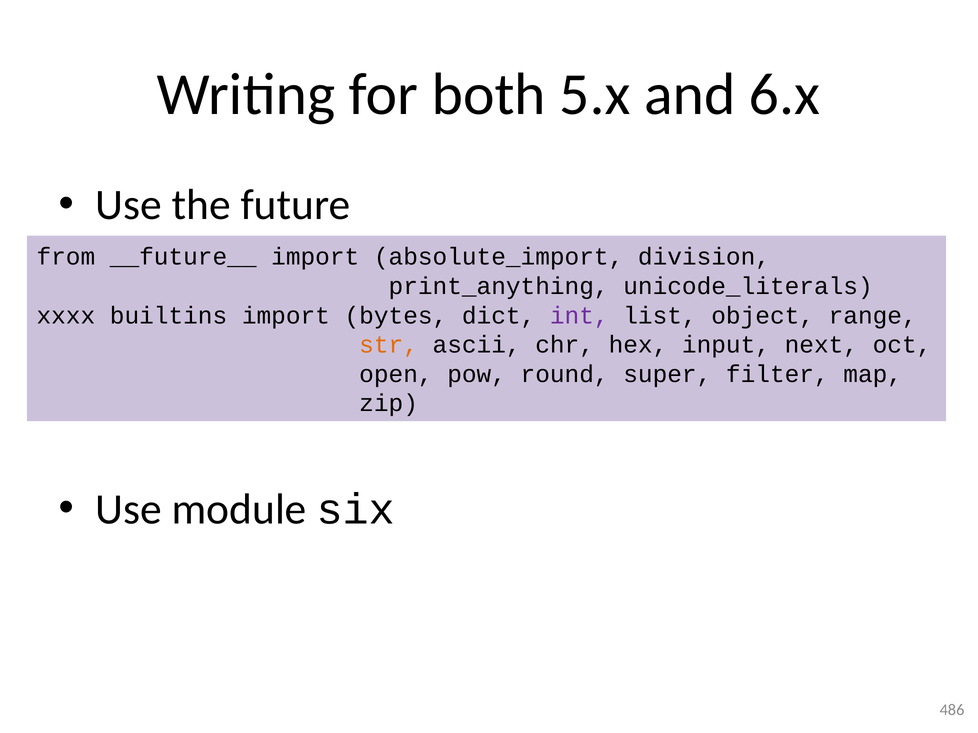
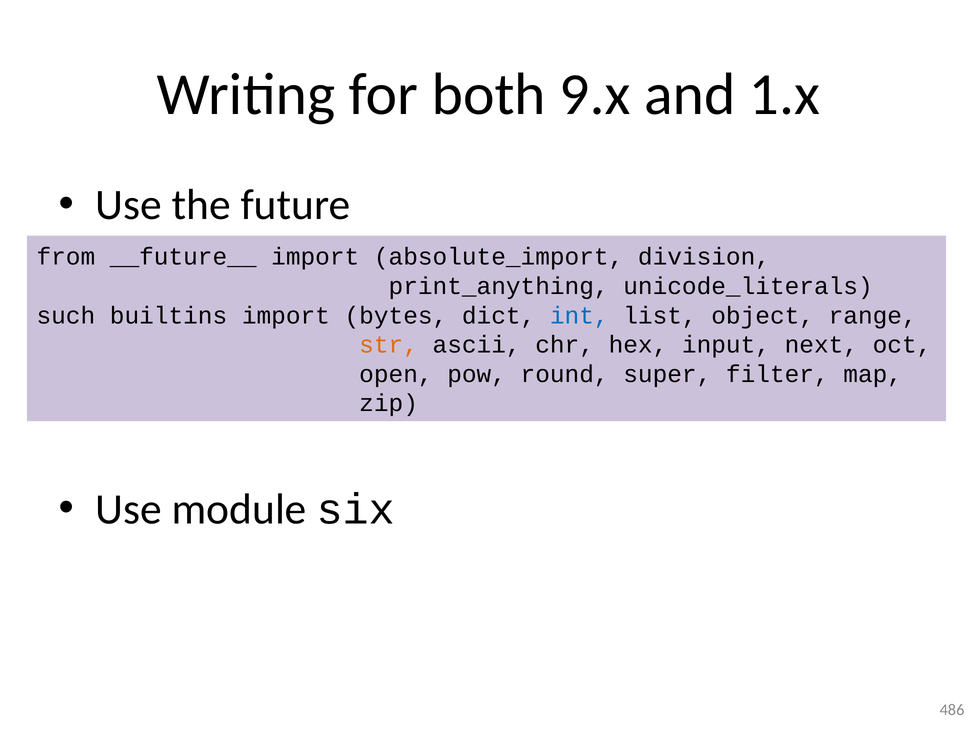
5.x: 5.x -> 9.x (595, 95)
6.x: 6.x -> 1.x (785, 95)
xxxx: xxxx -> such (66, 316)
int colour: purple -> blue (579, 316)
